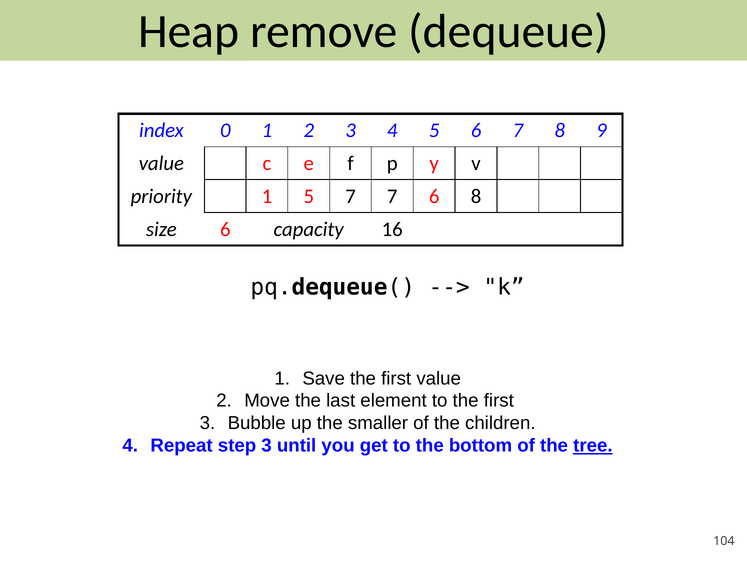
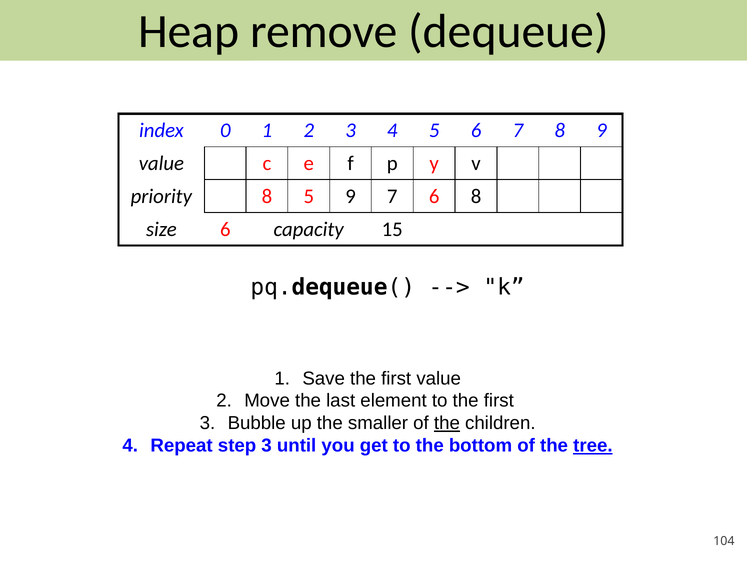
priority 1: 1 -> 8 (267, 196)
5 7: 7 -> 9 (351, 196)
16: 16 -> 15 (392, 229)
the underline: none -> present (447, 423)
